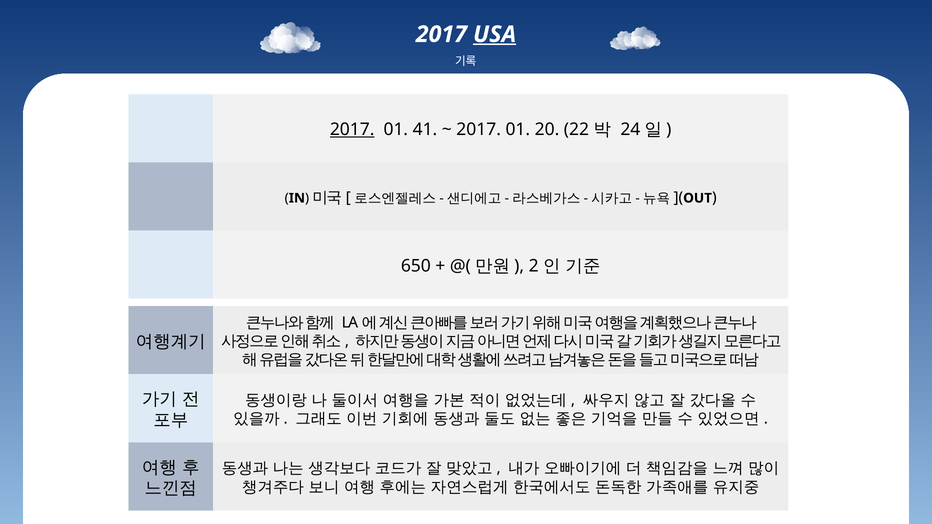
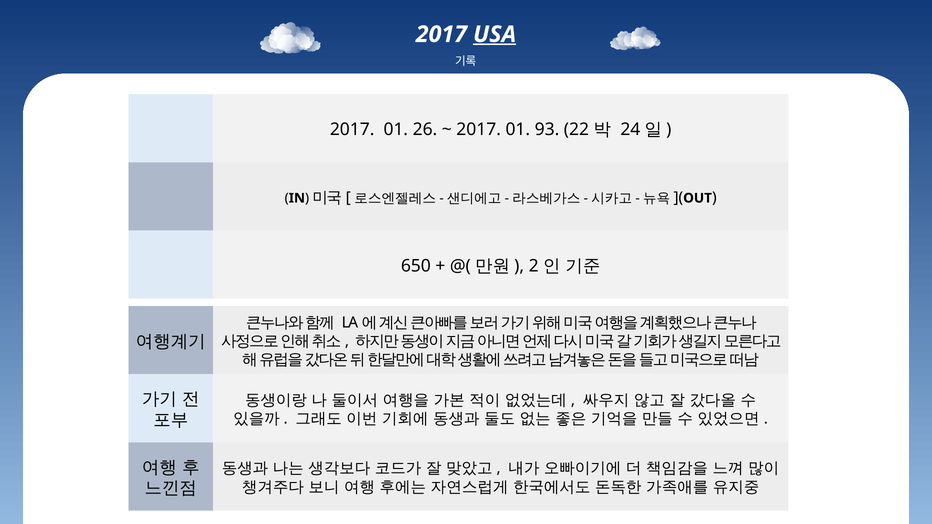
2017 underline: present -> none (352, 130)
41: 41 -> 26 (425, 130)
20: 20 -> 93 (547, 130)
